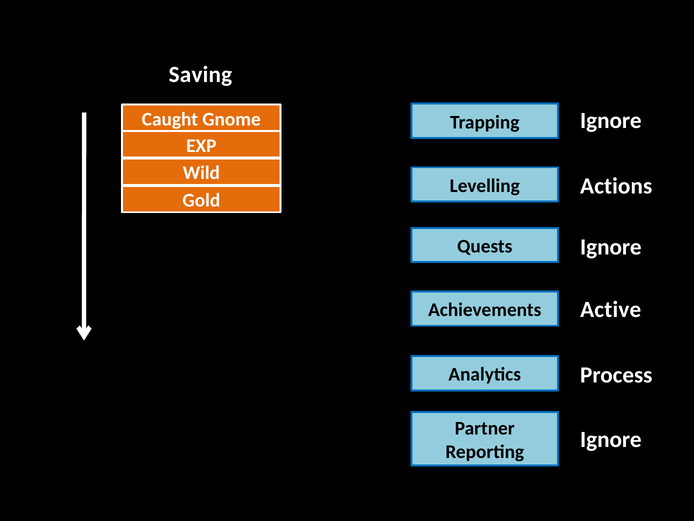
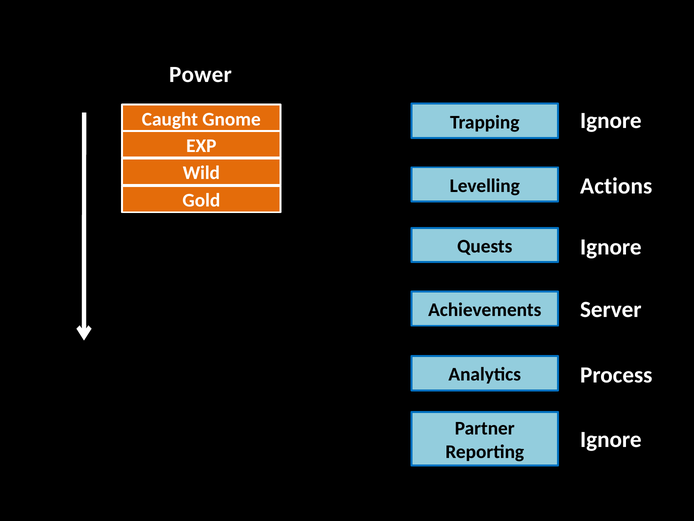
Saving: Saving -> Power (200, 75)
Active: Active -> Server (611, 309)
